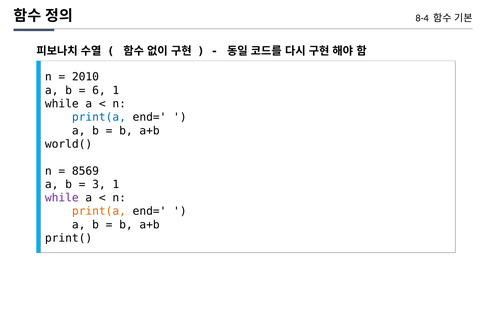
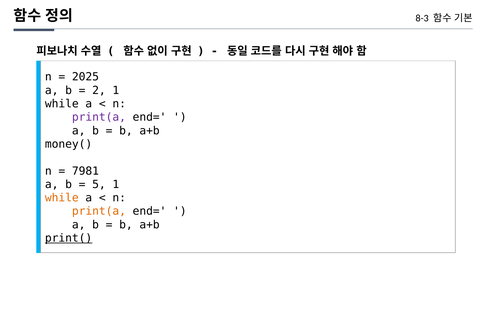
8-4: 8-4 -> 8-3 (422, 18)
2010: 2010 -> 2025 (85, 77)
6: 6 -> 2 (99, 90)
print(a colour: blue -> purple (99, 117)
world(: world( -> money( (69, 144)
8569: 8569 -> 7981 (85, 171)
3: 3 -> 5 (99, 185)
while colour: purple -> orange (62, 198)
print( underline: none -> present (69, 238)
